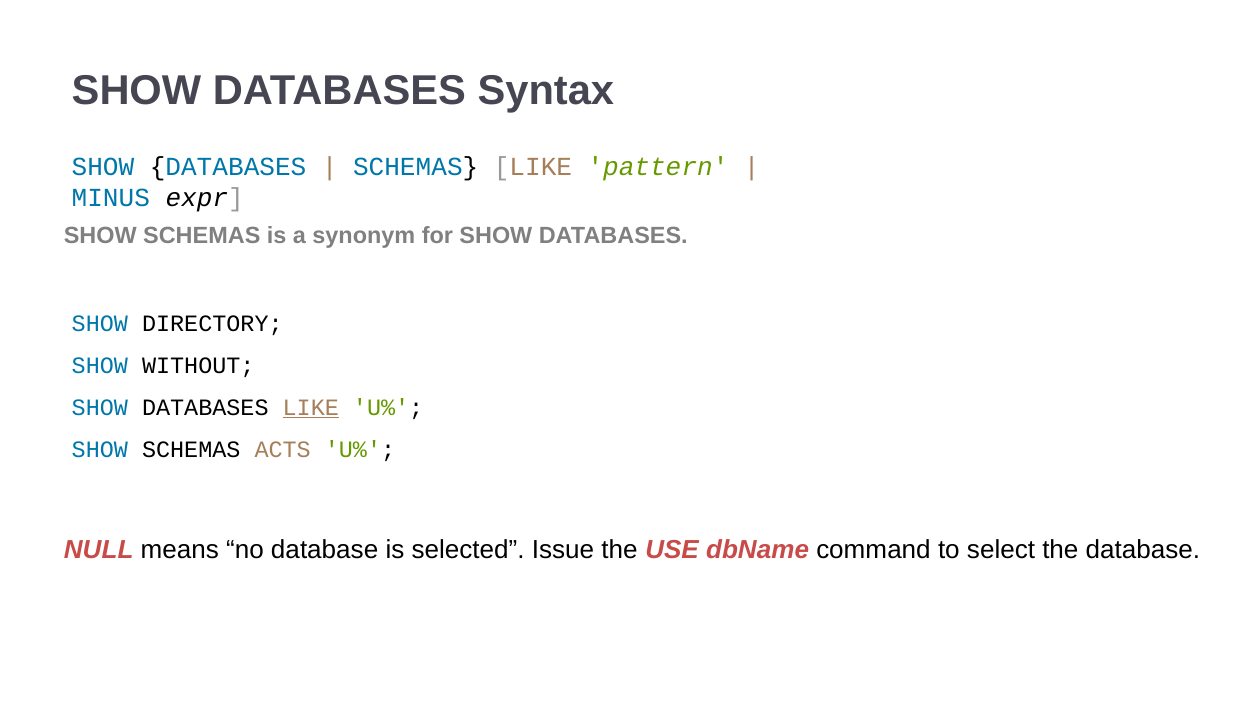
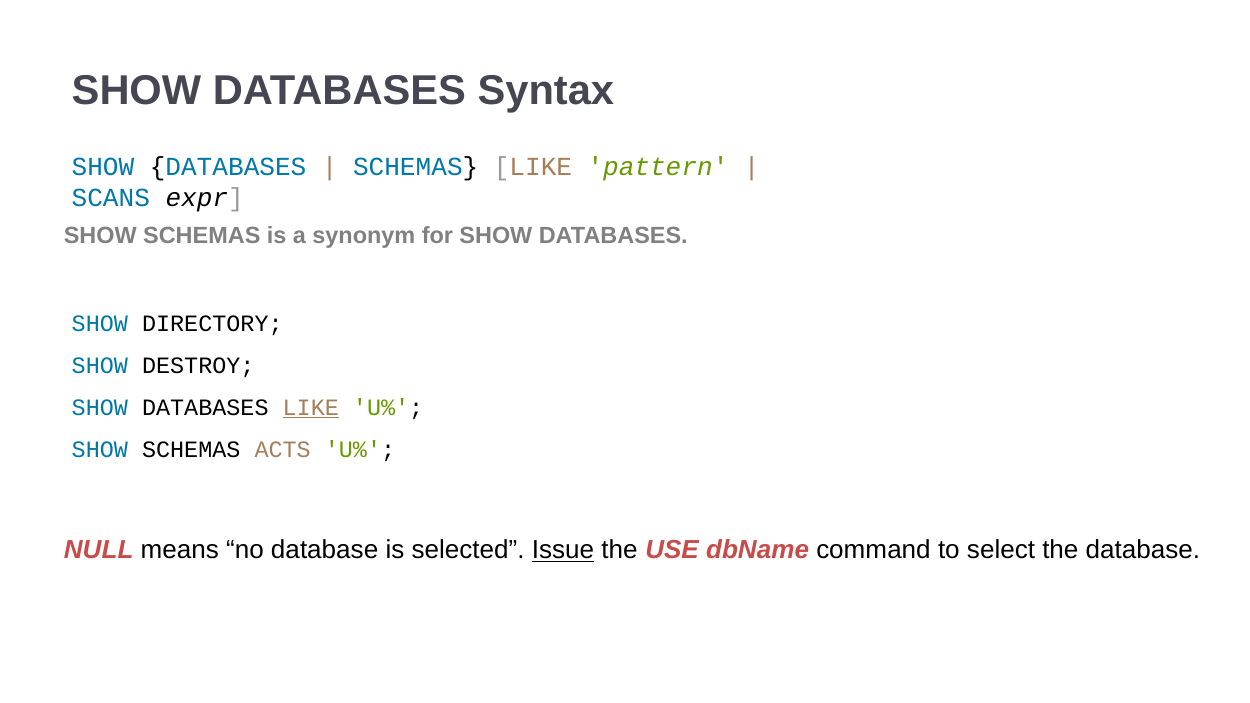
MINUS: MINUS -> SCANS (111, 198)
WITHOUT: WITHOUT -> DESTROY (198, 366)
Issue underline: none -> present (563, 550)
